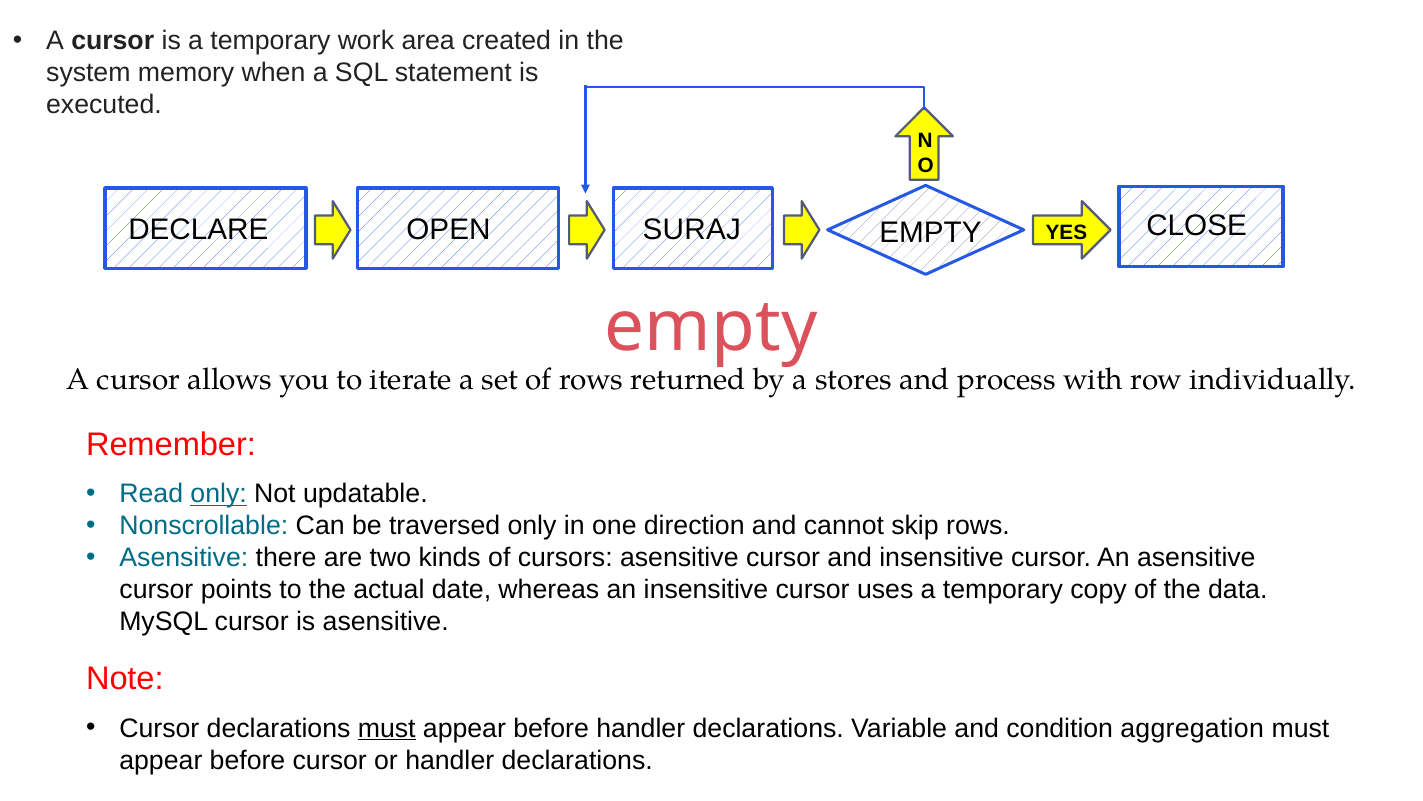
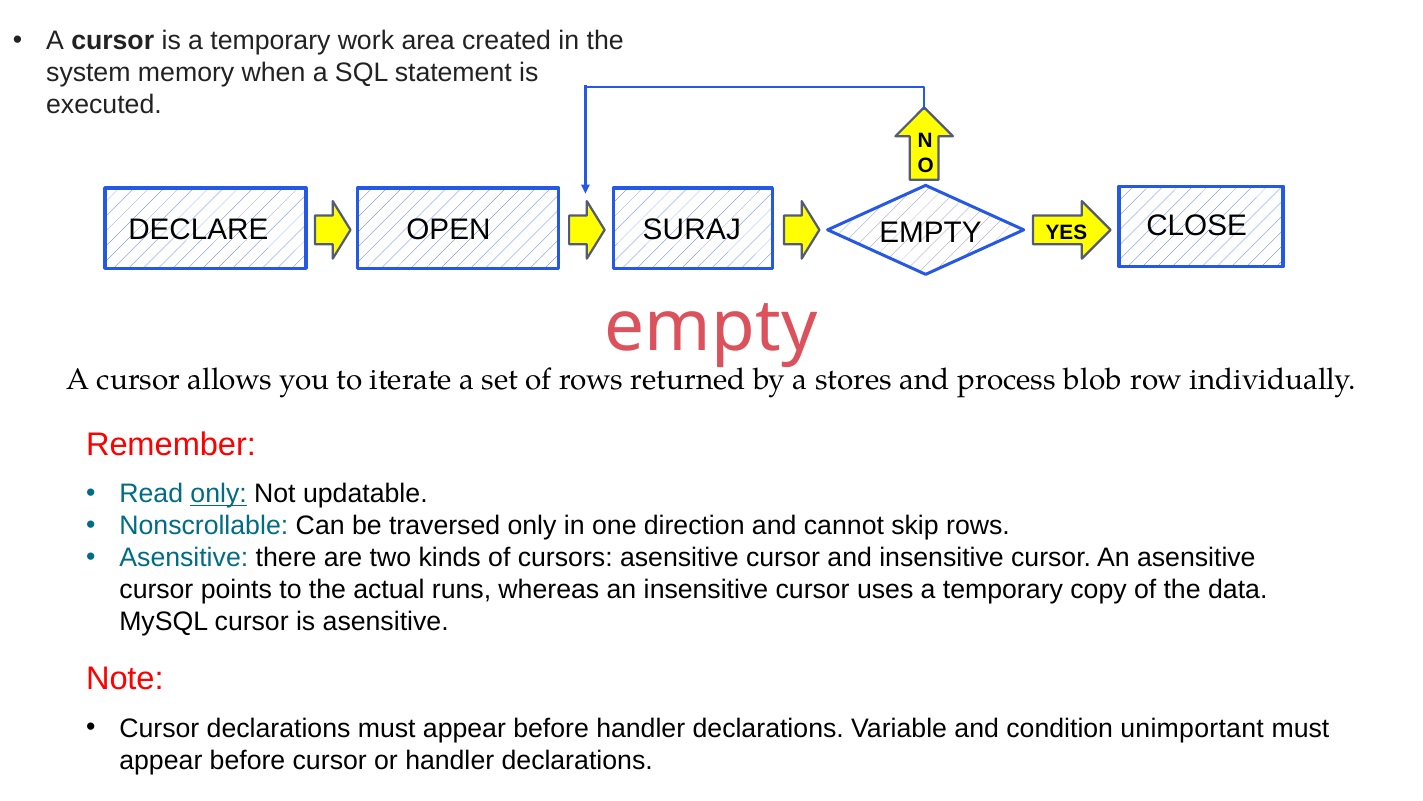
with: with -> blob (1093, 379)
date: date -> runs (462, 590)
must underline: present -> none (387, 728)
aggregation: aggregation -> unimportant (1192, 728)
